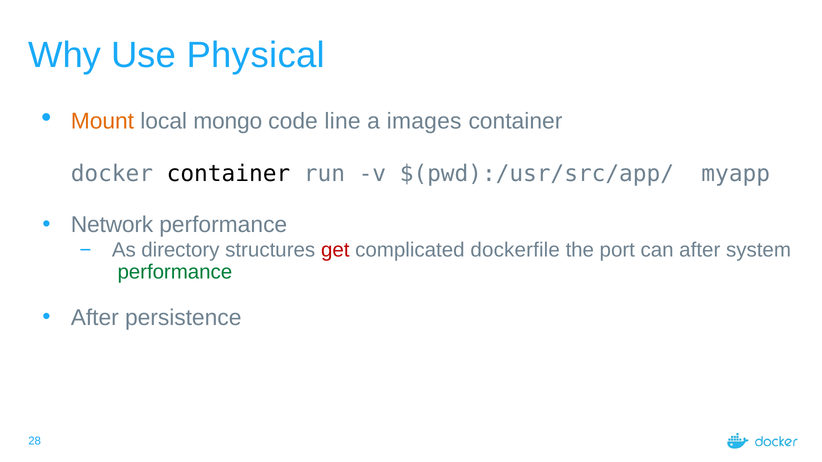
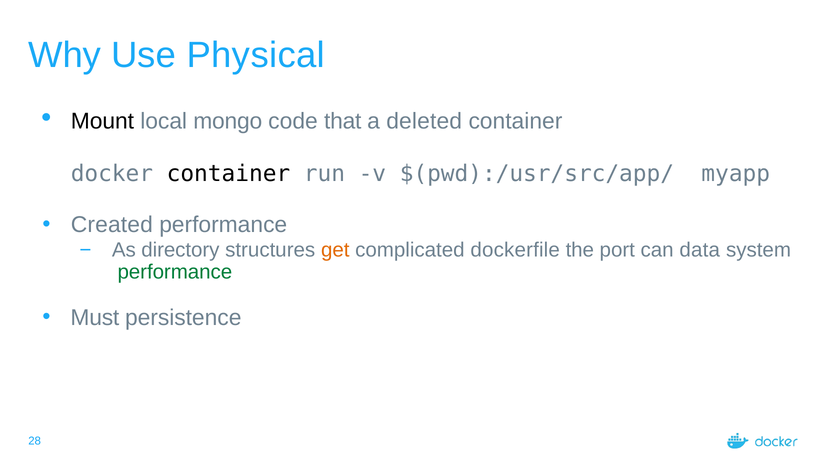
Mount colour: orange -> black (102, 122)
line: line -> that (343, 122)
images: images -> deleted (424, 122)
Network: Network -> Created (112, 225)
get colour: red -> orange (335, 250)
can after: after -> data (700, 250)
After: After -> Must (95, 318)
